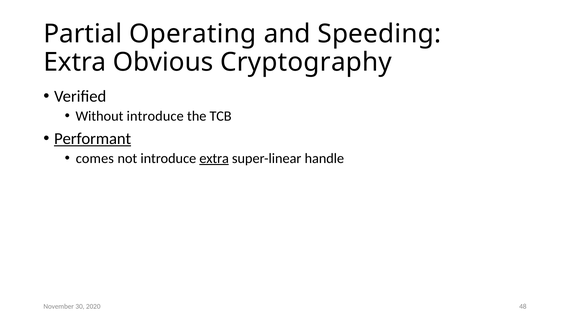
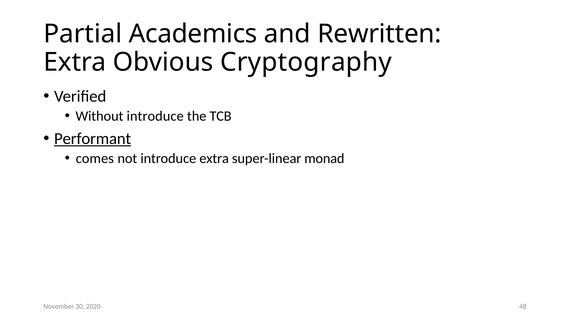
Operating: Operating -> Academics (193, 34)
Speeding: Speeding -> Rewritten (379, 34)
extra underline: present -> none (214, 158)
handle: handle -> monad (324, 158)
